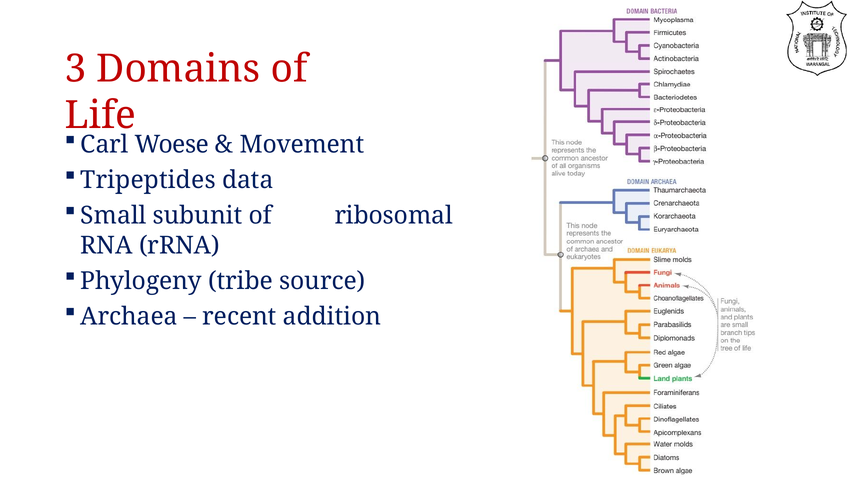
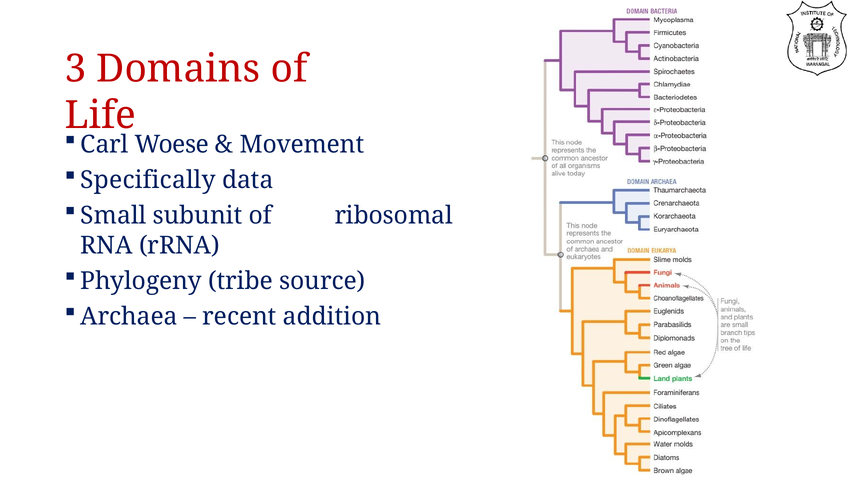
Tripeptides: Tripeptides -> Specifically (148, 180)
